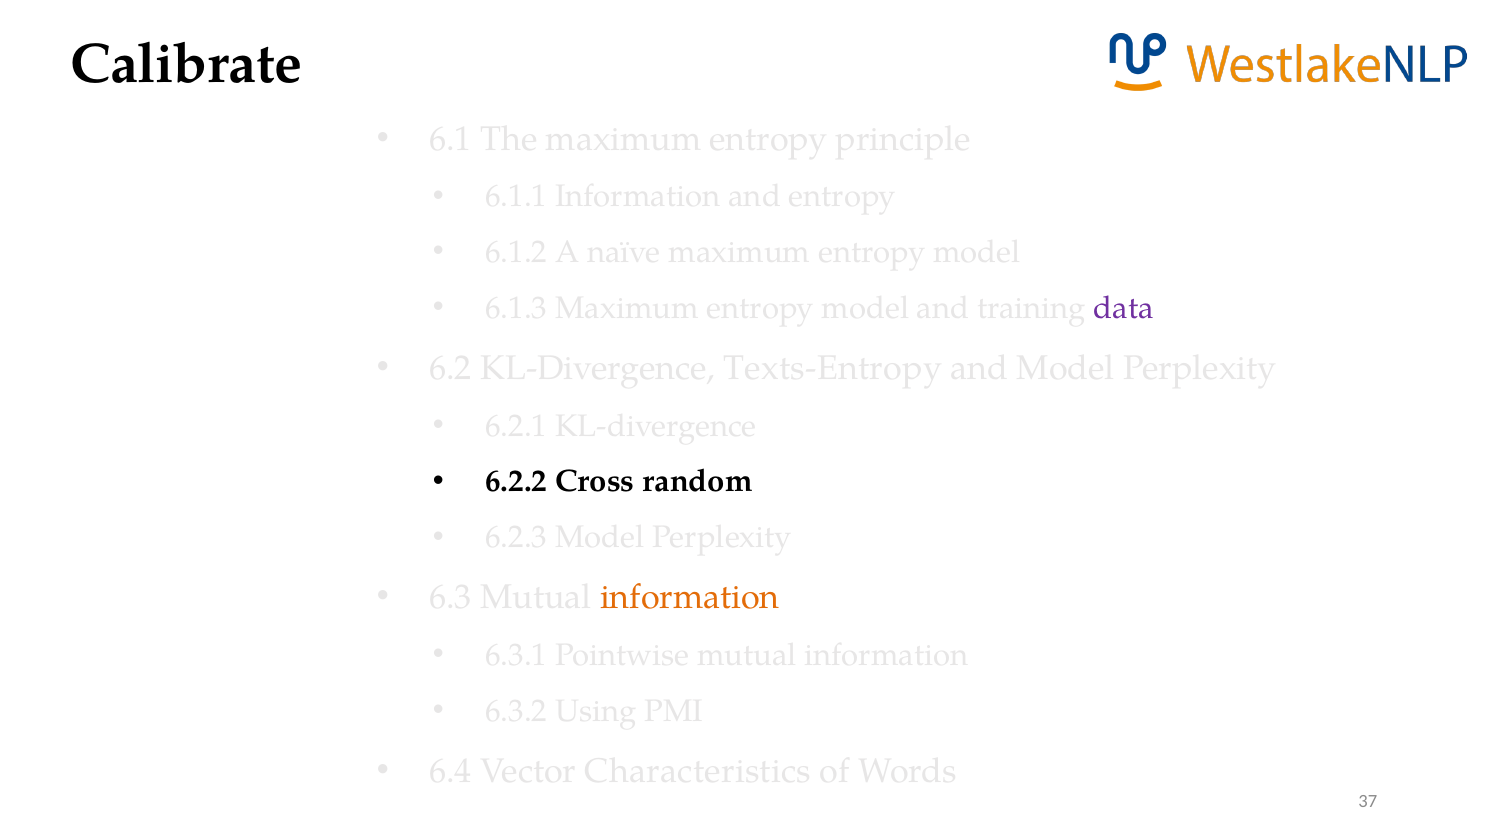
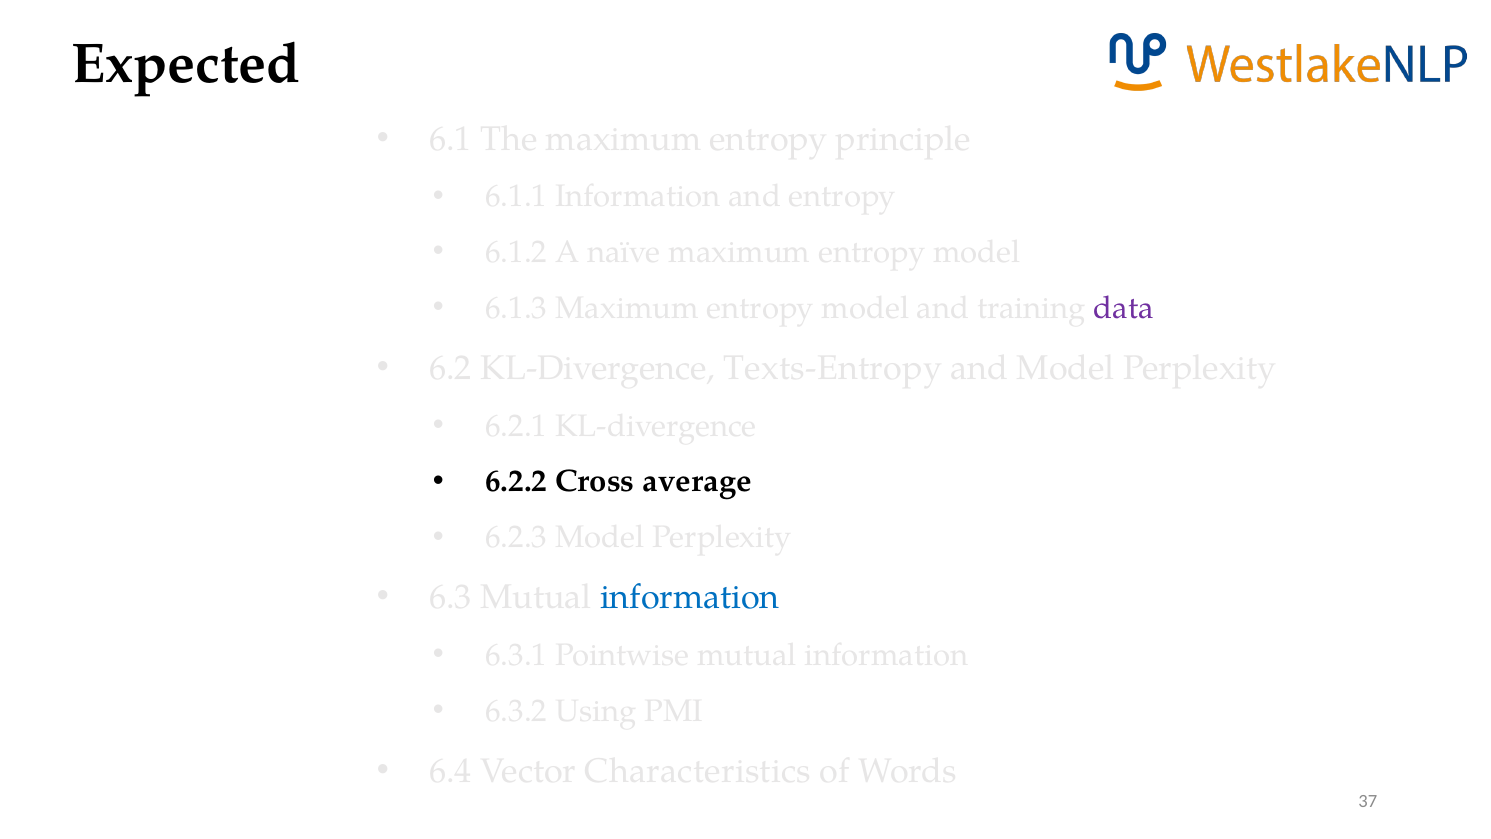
Calibrate: Calibrate -> Expected (186, 64)
random: random -> average (697, 482)
information colour: orange -> blue (690, 597)
